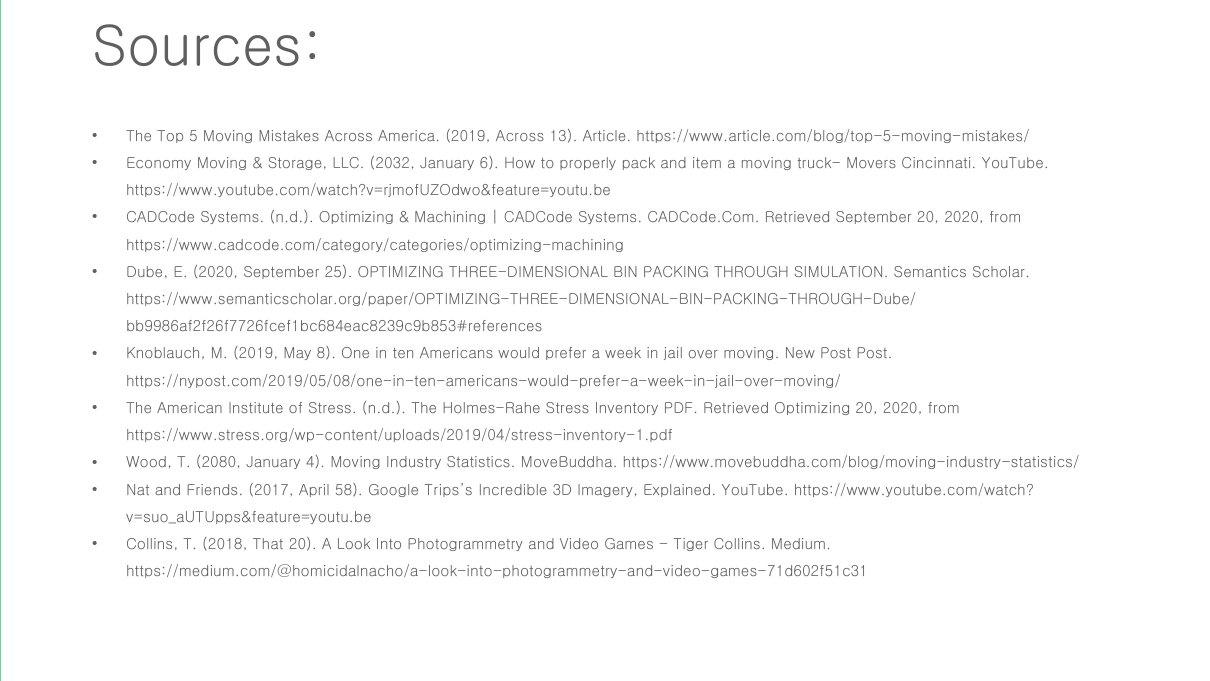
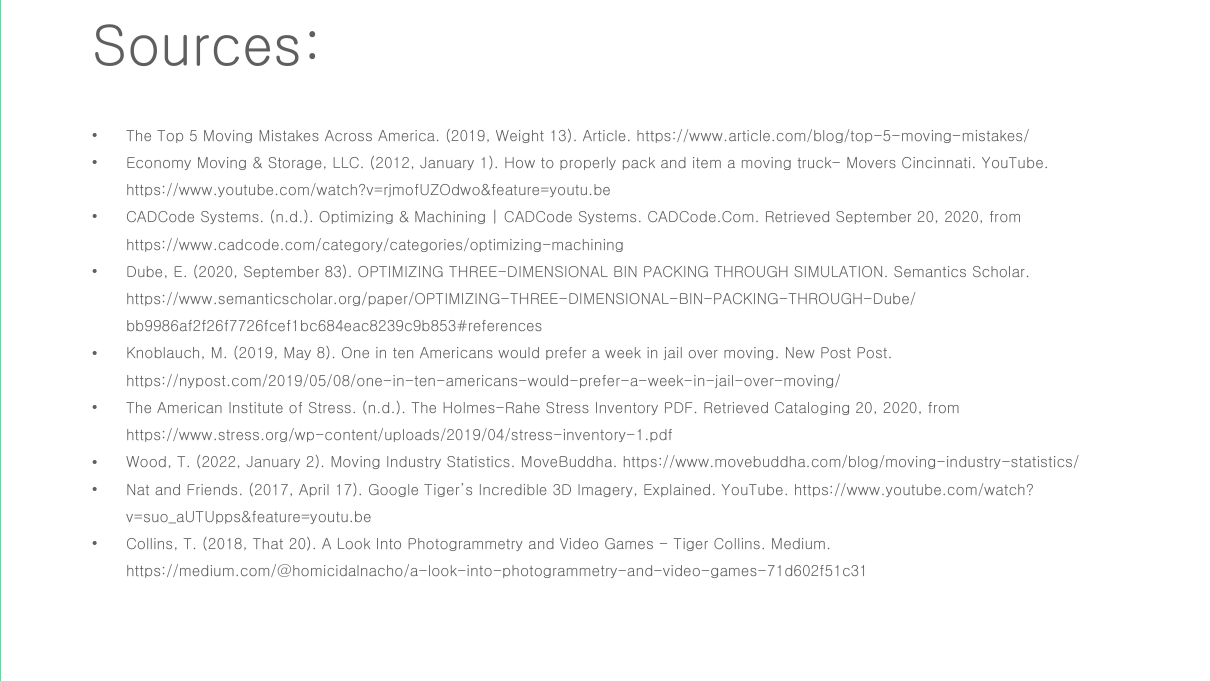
2019 Across: Across -> Weight (520, 136)
2032: 2032 -> 2012 (392, 163)
6: 6 -> 1 (489, 163)
25: 25 -> 83 (339, 272)
Retrieved Optimizing: Optimizing -> Cataloging (812, 408)
2080: 2080 -> 2022 (219, 463)
4: 4 -> 2 (316, 463)
58: 58 -> 17 (349, 490)
Trips’s: Trips’s -> Tiger’s (449, 490)
